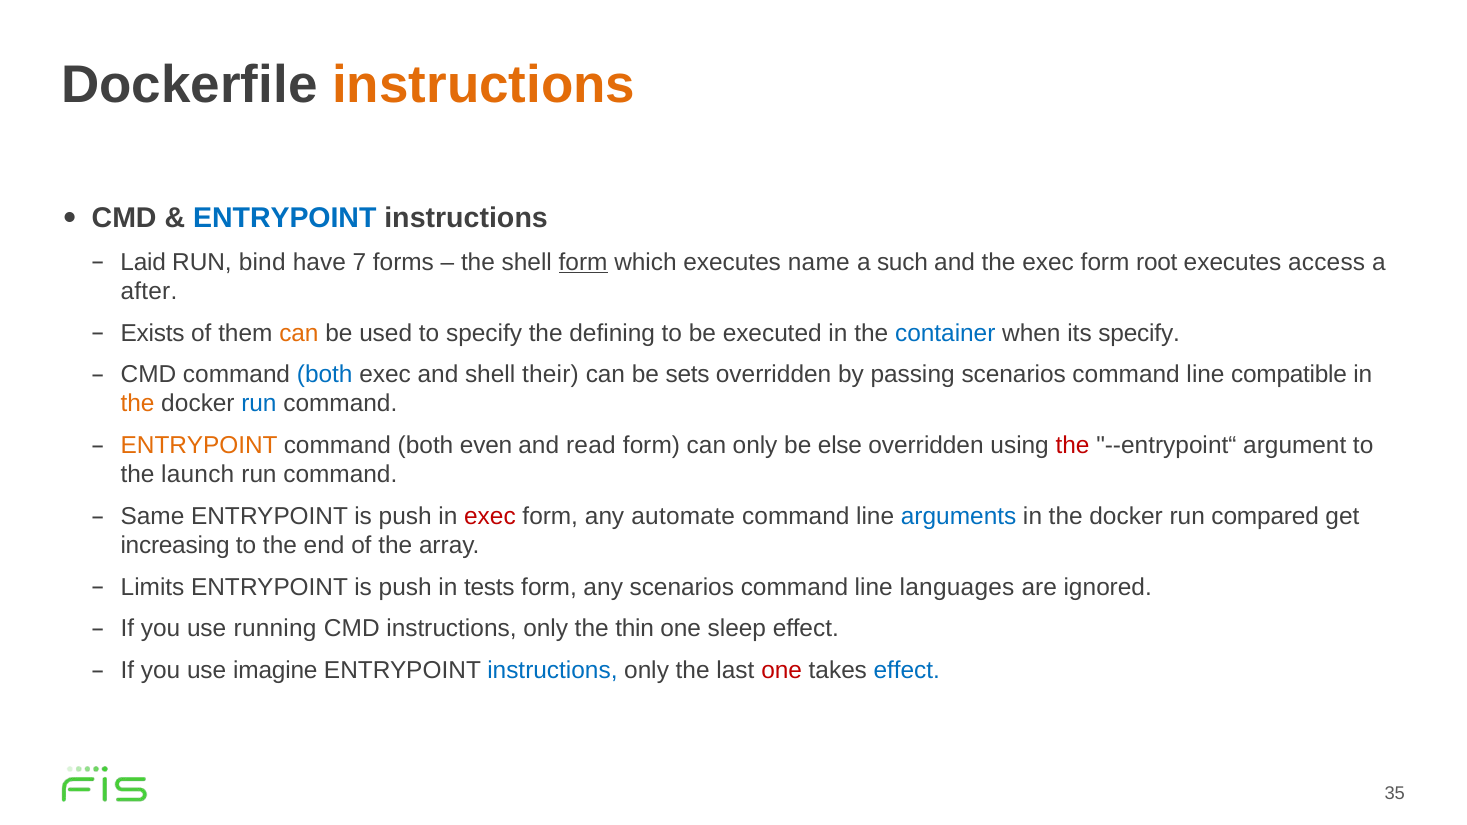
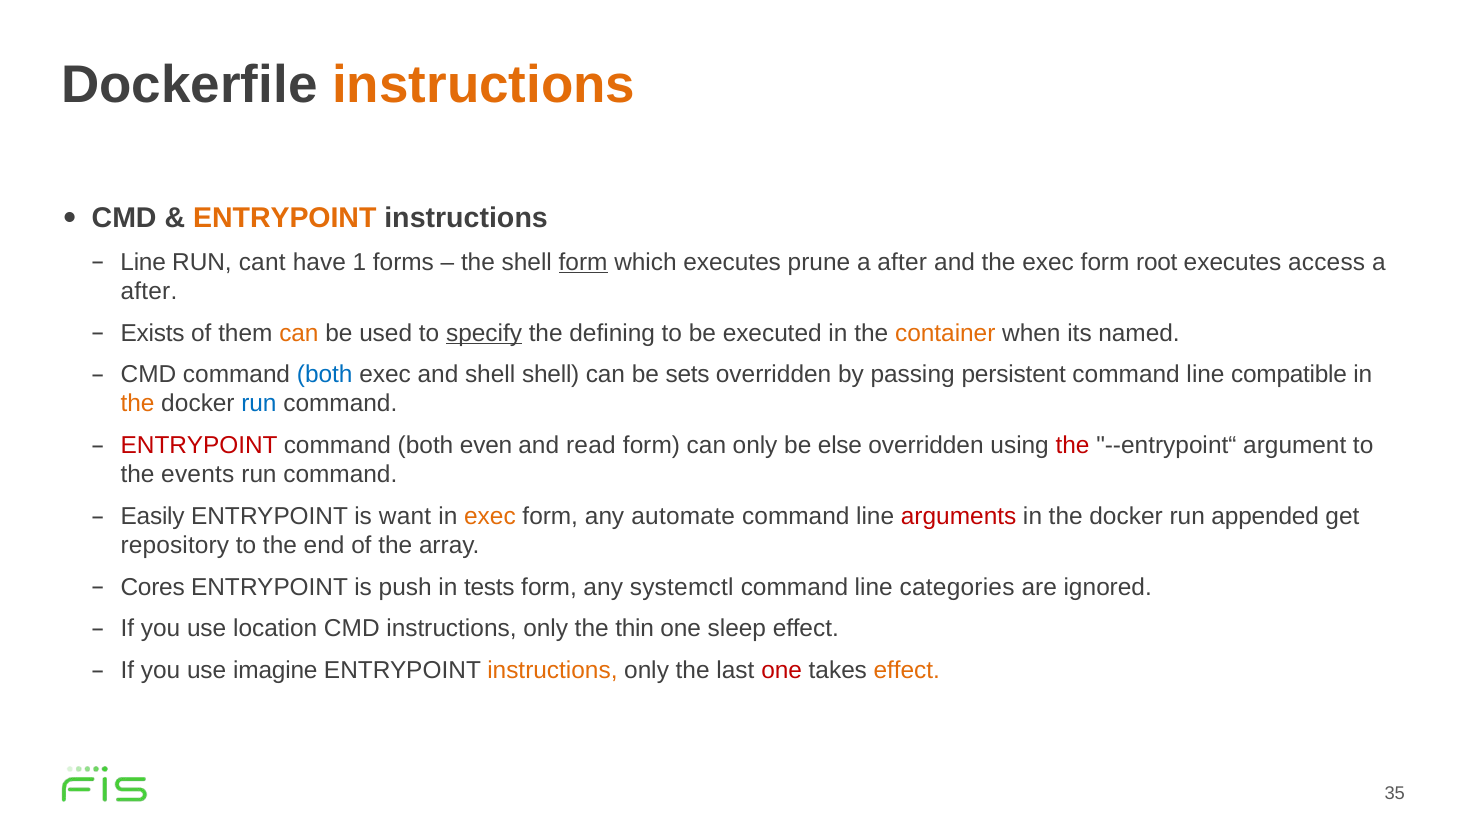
ENTRYPOINT colour: blue -> orange (285, 218)
Laid: Laid -> Line (143, 262)
bind: bind -> cant (262, 262)
7: 7 -> 1 (359, 262)
name: name -> prune (819, 262)
such: such -> after (902, 262)
specify underline: none -> present (484, 333)
container colour: blue -> orange (945, 333)
its specify: specify -> named (1139, 333)
shell their: their -> shell (551, 375)
passing scenarios: scenarios -> persistent (1014, 375)
ENTRYPOINT colour: orange -> red (199, 446)
launch: launch -> events (198, 475)
Same: Same -> Easily (153, 516)
push: push -> want (405, 516)
exec colour: red -> orange (490, 516)
arguments colour: blue -> red (959, 516)
compared: compared -> appended (1265, 516)
increasing: increasing -> repository (175, 546)
Limits: Limits -> Cores (153, 587)
any scenarios: scenarios -> systemctl (682, 587)
languages: languages -> categories (957, 587)
running: running -> location (275, 629)
instructions colour: blue -> orange (552, 671)
effect colour: blue -> orange (907, 671)
